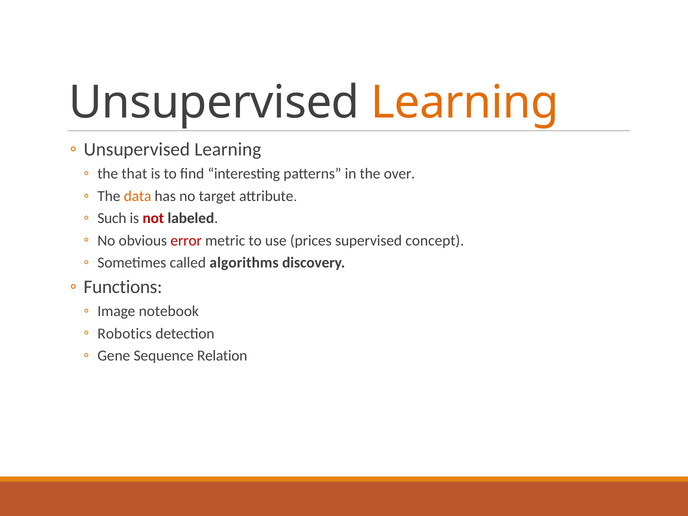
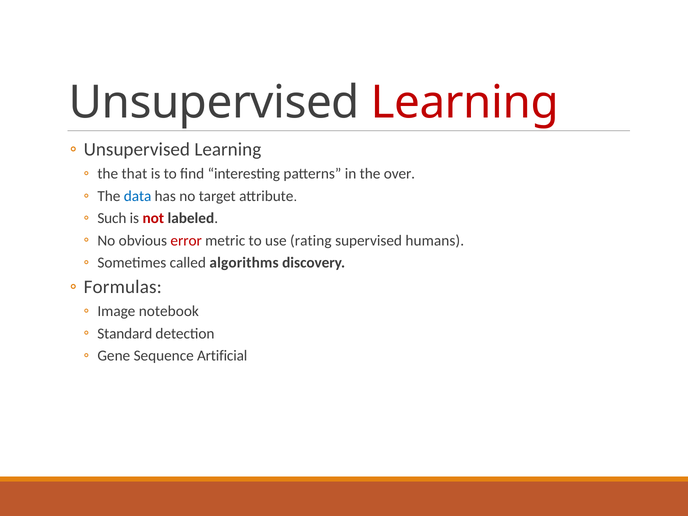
Learning colour: orange -> red (465, 103)
data colour: orange -> blue (138, 196)
prices: prices -> rating (311, 241)
concept: concept -> humans (435, 241)
Functions: Functions -> Formulas (123, 287)
Robotics: Robotics -> Standard (125, 334)
Relation: Relation -> Artificial (222, 356)
